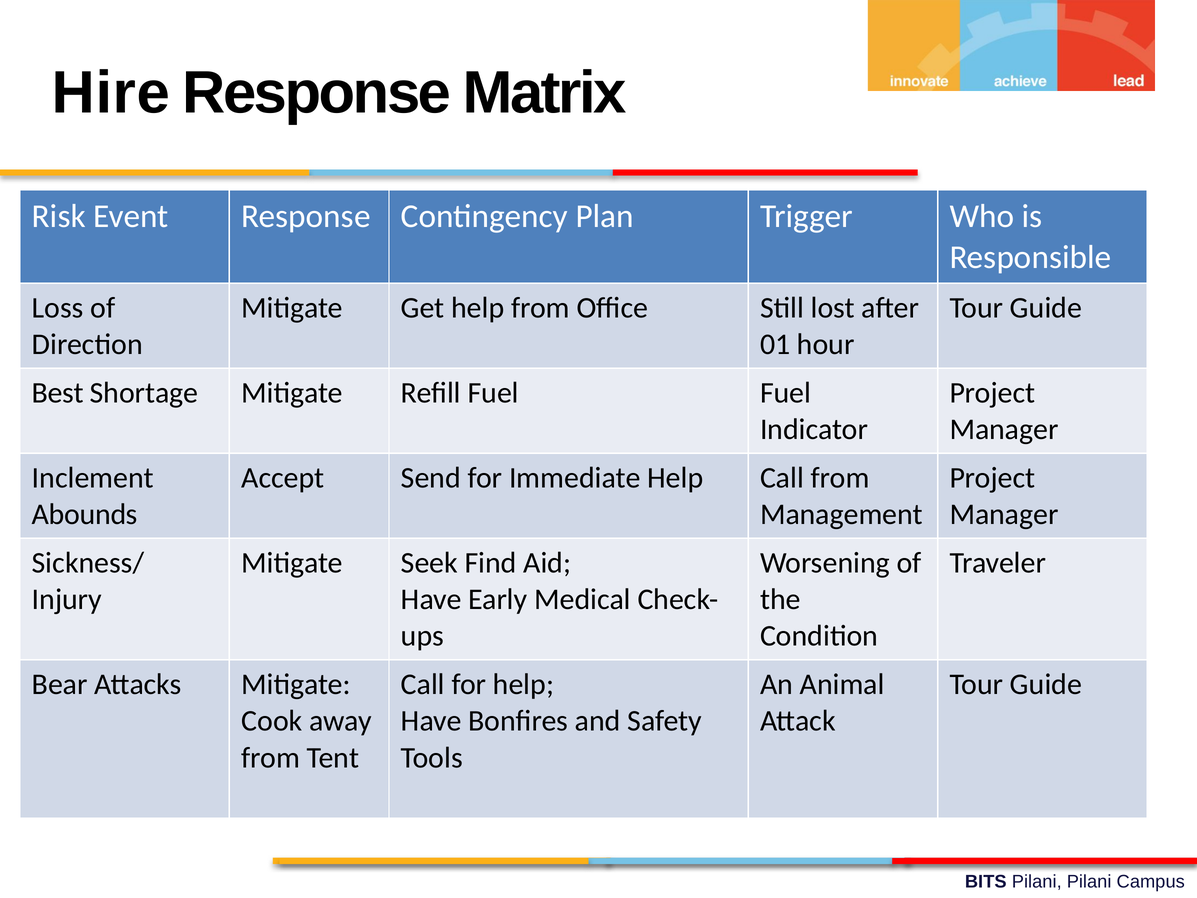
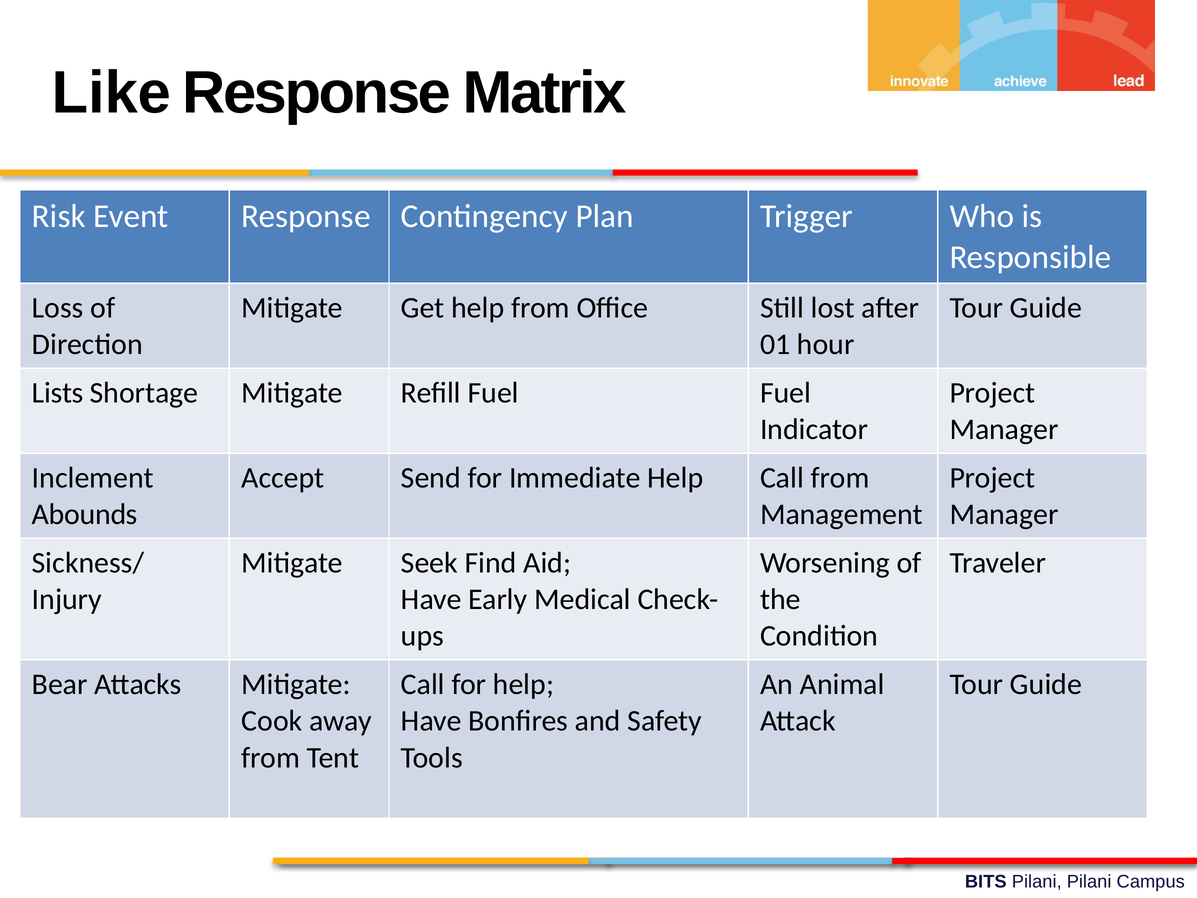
Hire: Hire -> Like (111, 93)
Best: Best -> Lists (58, 393)
